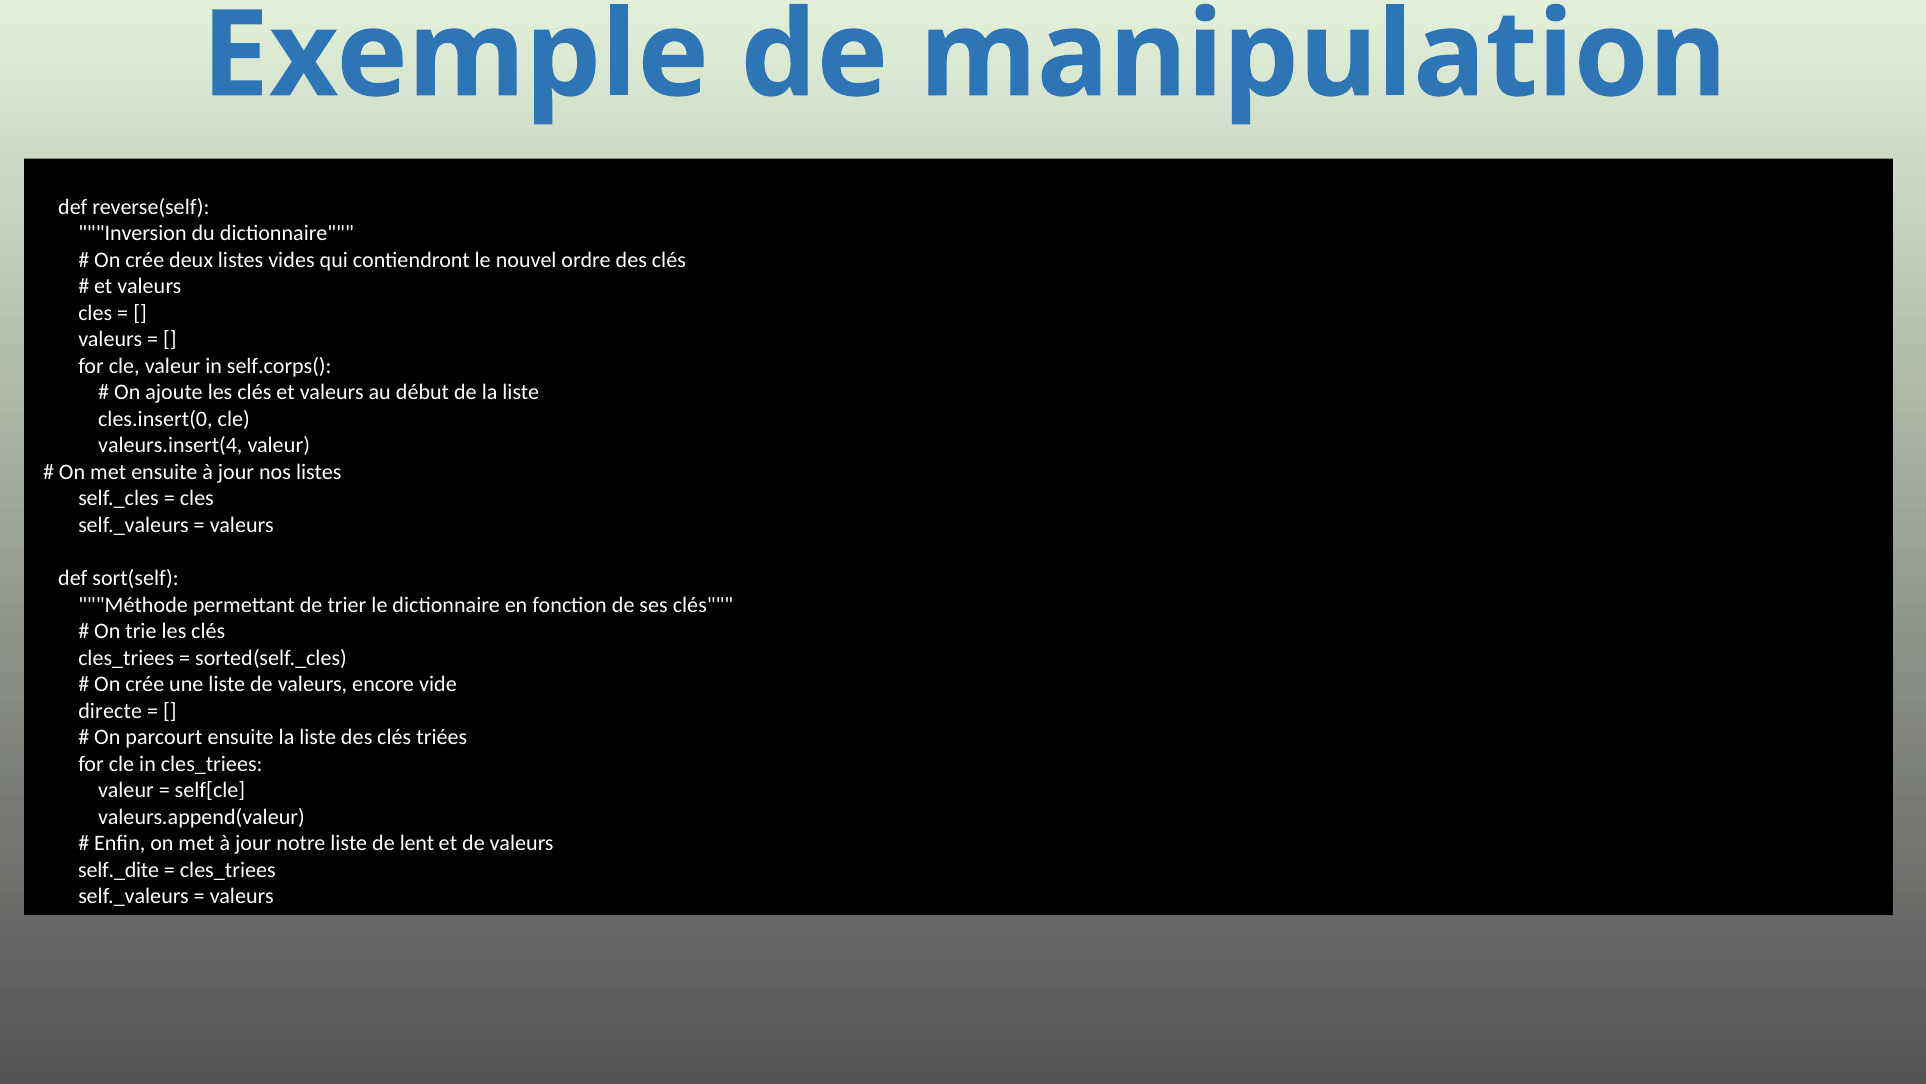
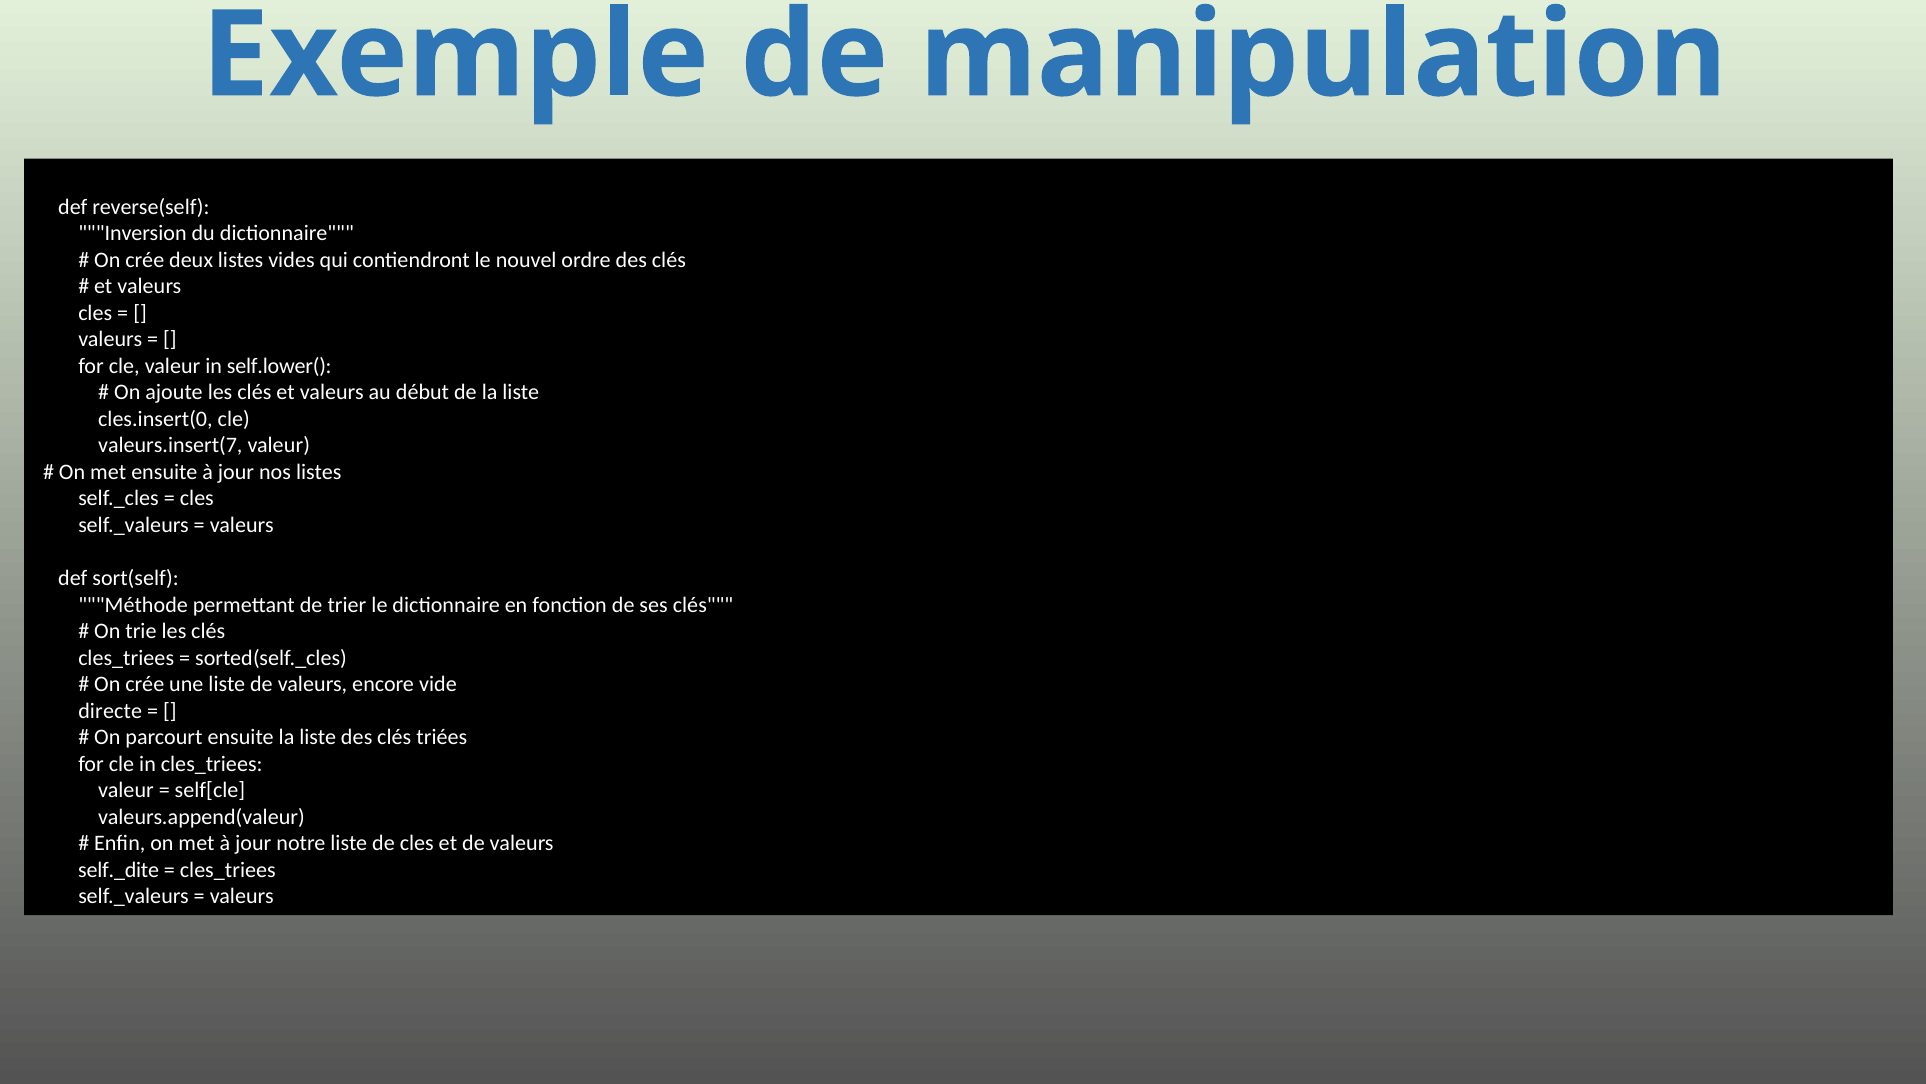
self.corps(: self.corps( -> self.lower( (279, 366)
valeurs.insert(4: valeurs.insert(4 -> valeurs.insert(7 (170, 445)
de lent: lent -> cles (417, 843)
